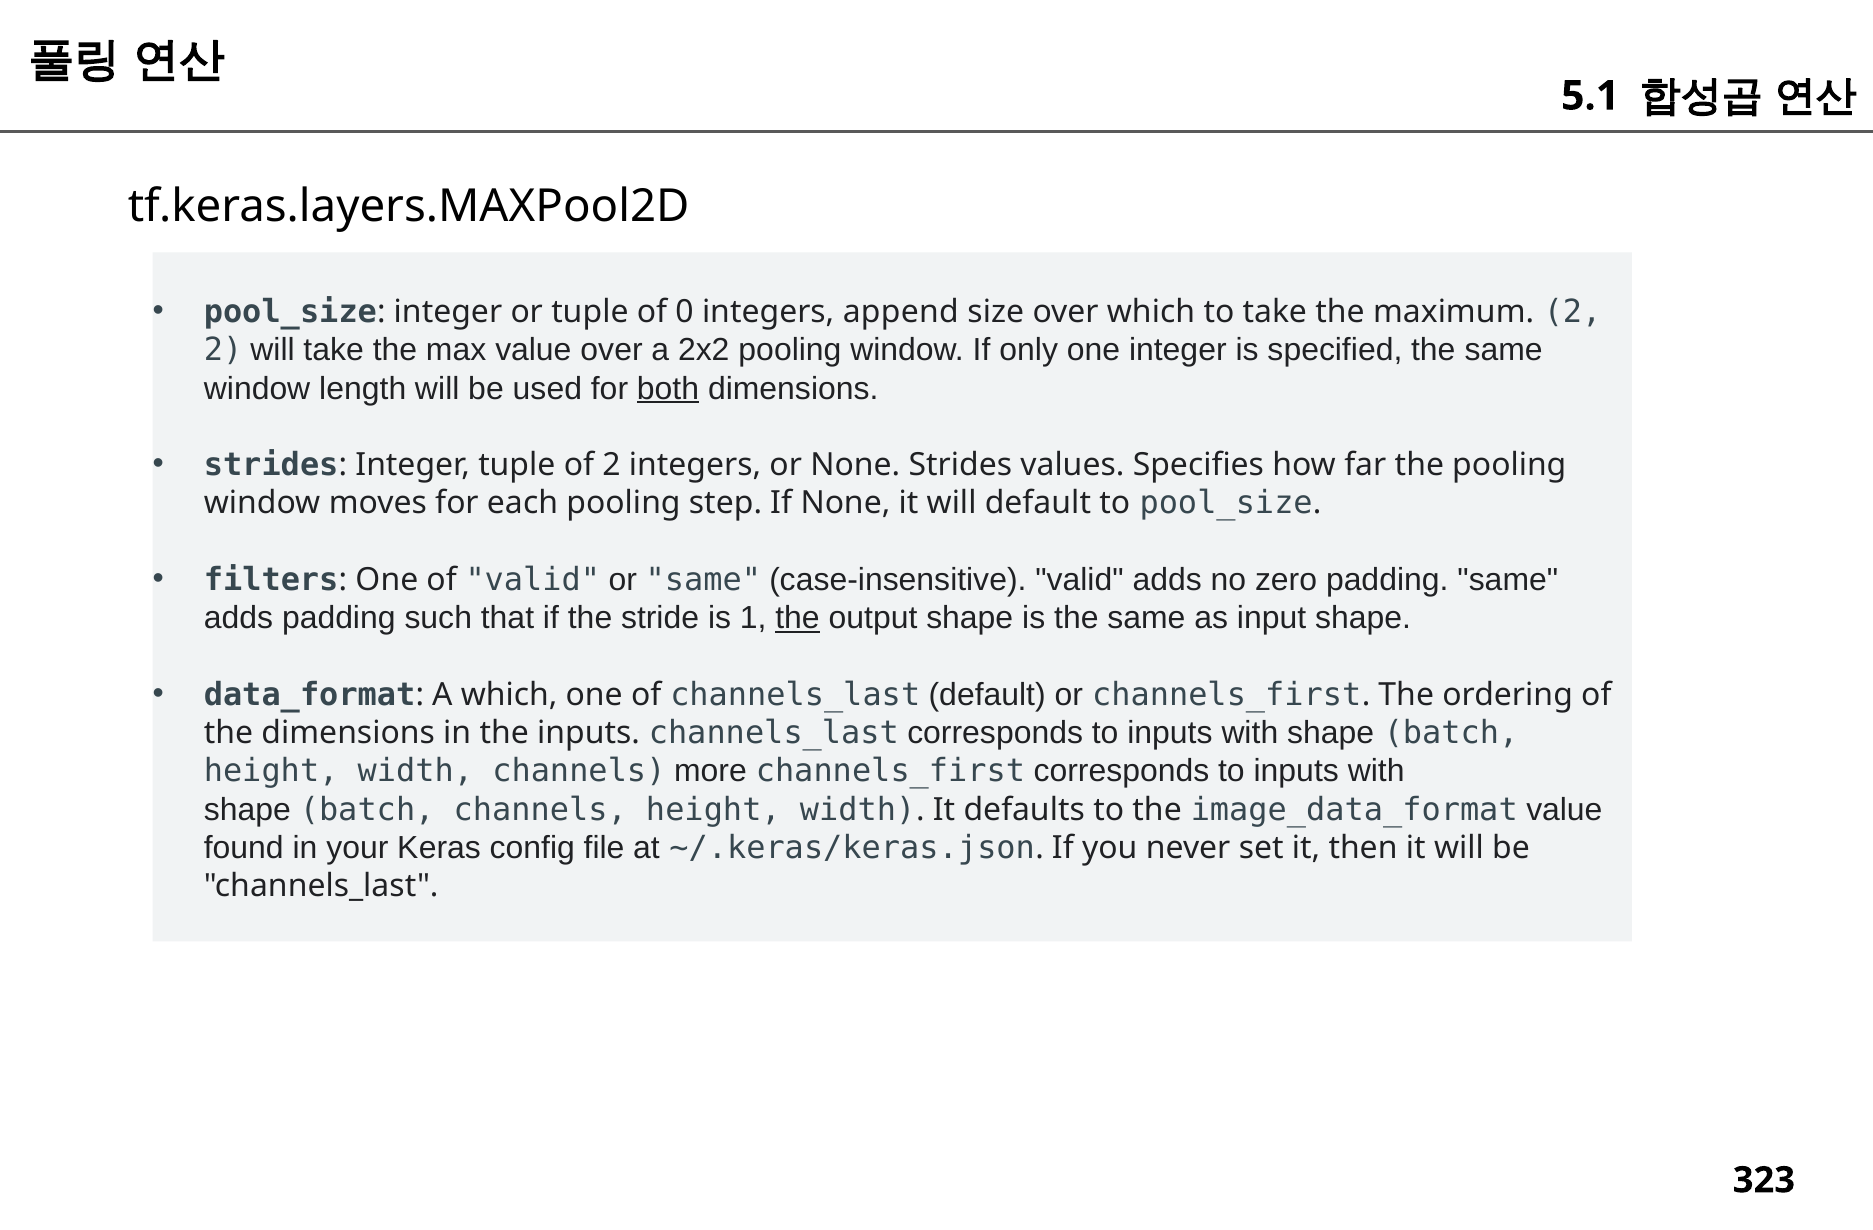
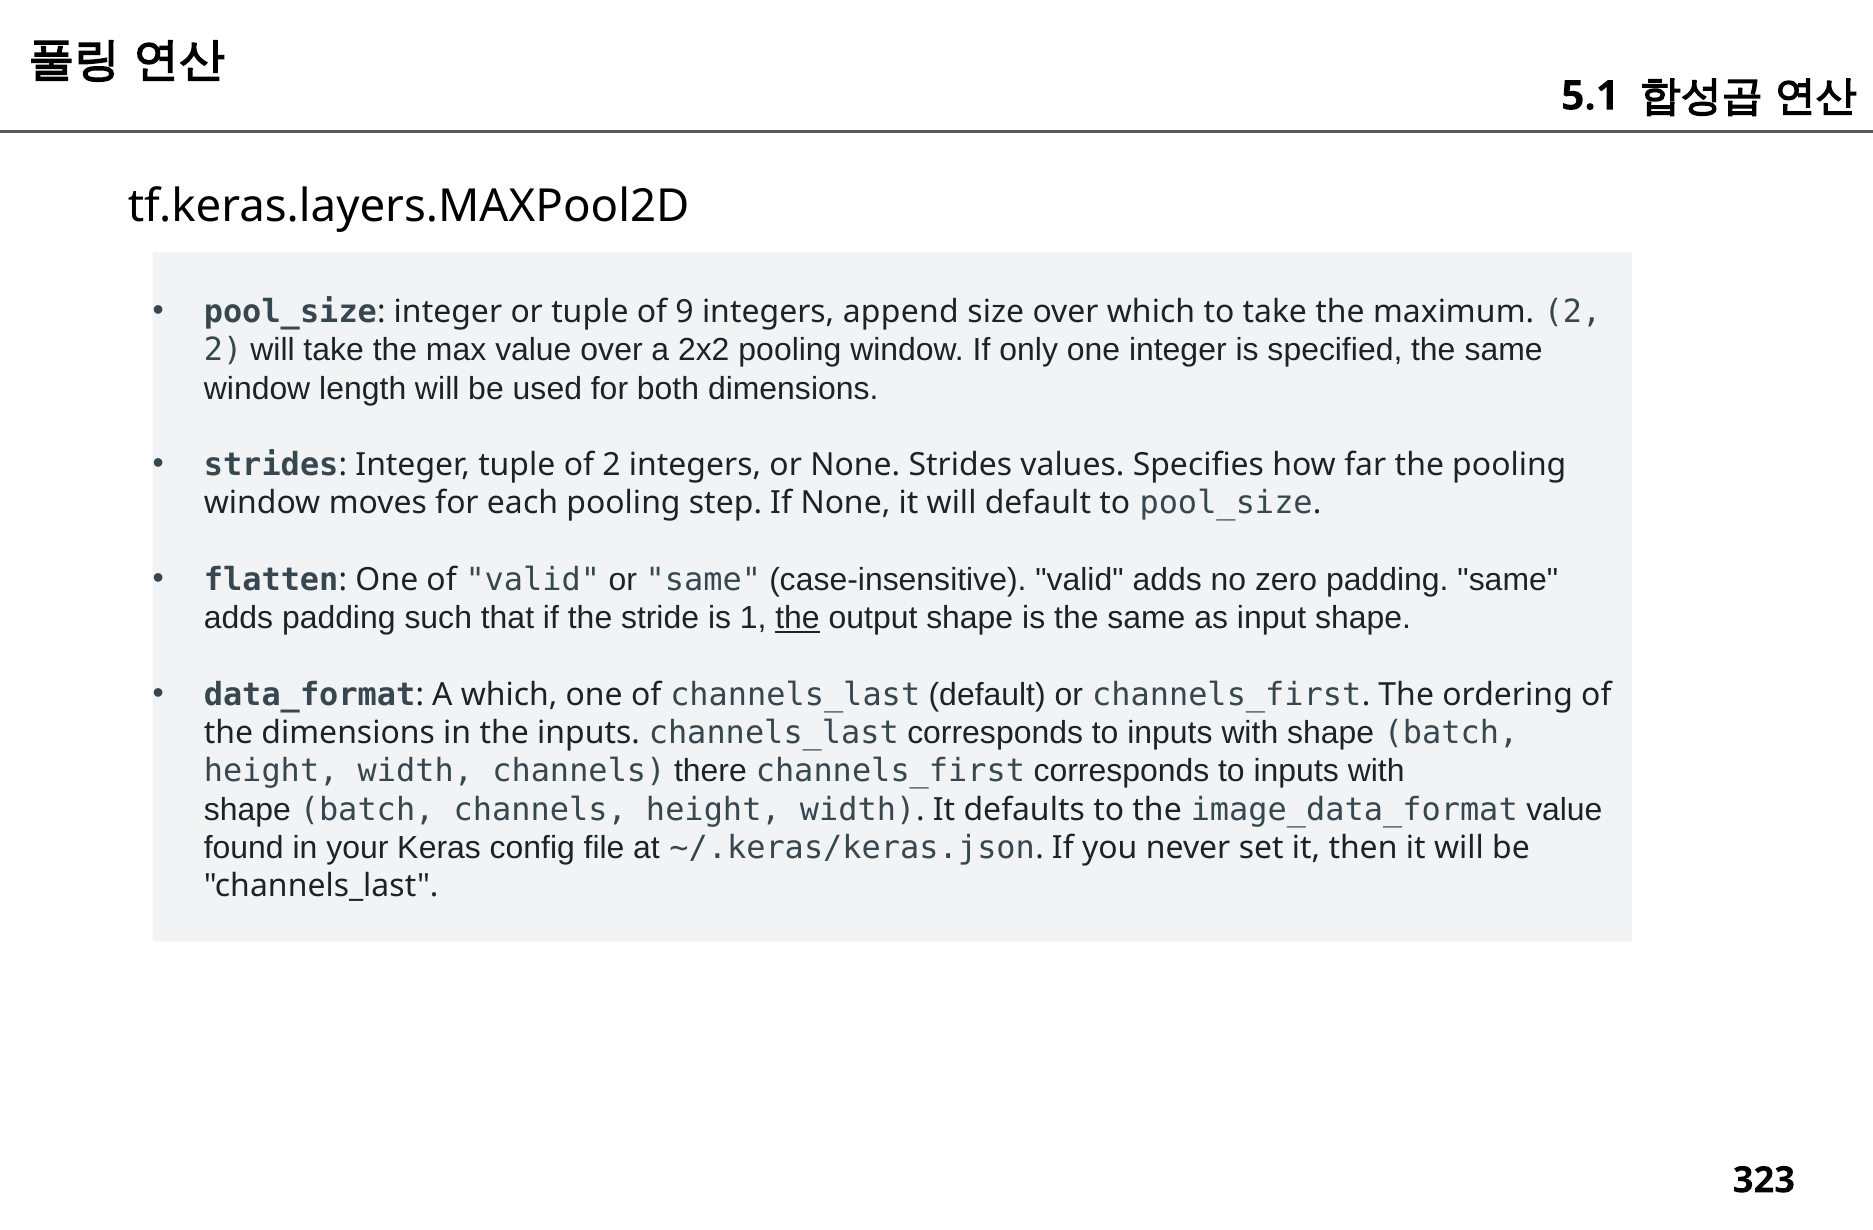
0: 0 -> 9 (685, 312)
both underline: present -> none (668, 389)
filters: filters -> flatten (271, 580)
more: more -> there (710, 772)
